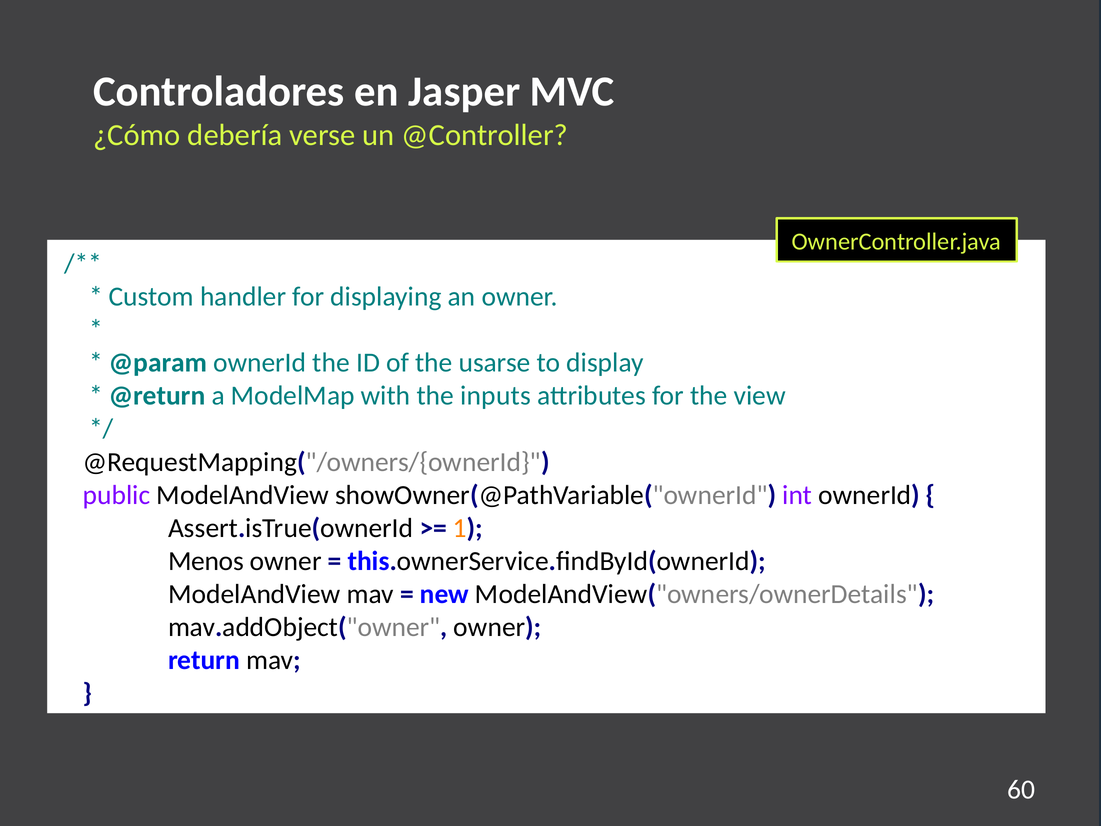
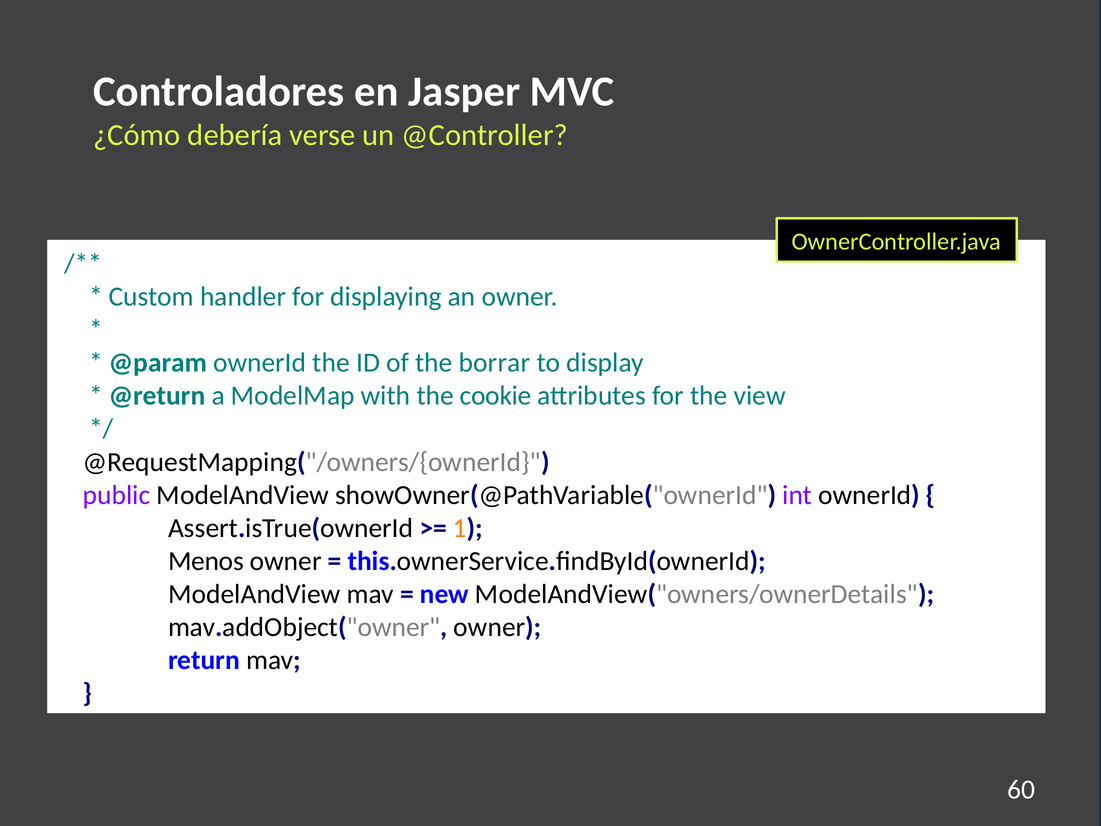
usarse: usarse -> borrar (495, 363)
inputs: inputs -> cookie (496, 396)
